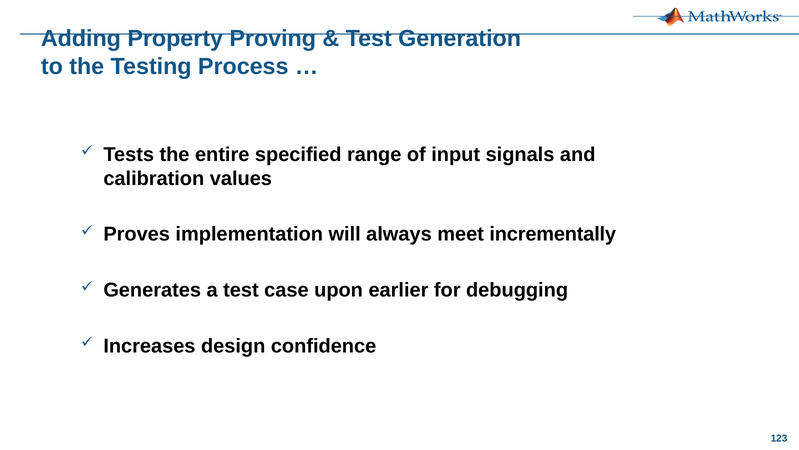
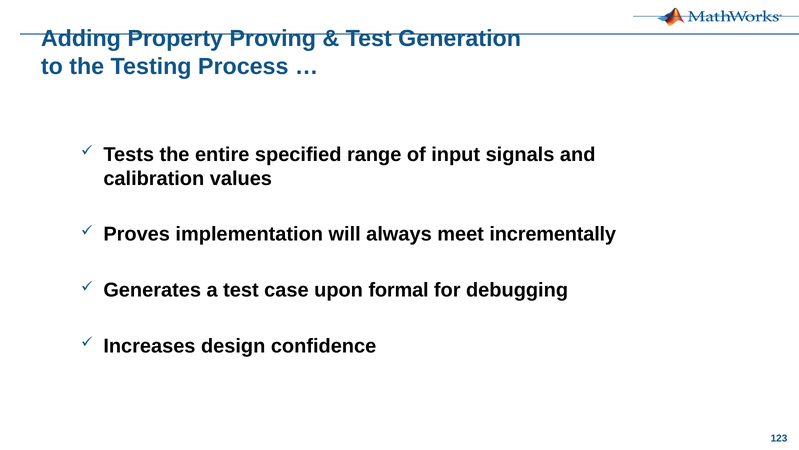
earlier: earlier -> formal (399, 290)
